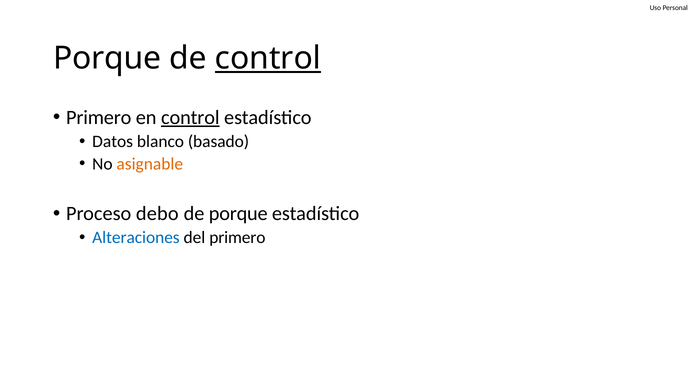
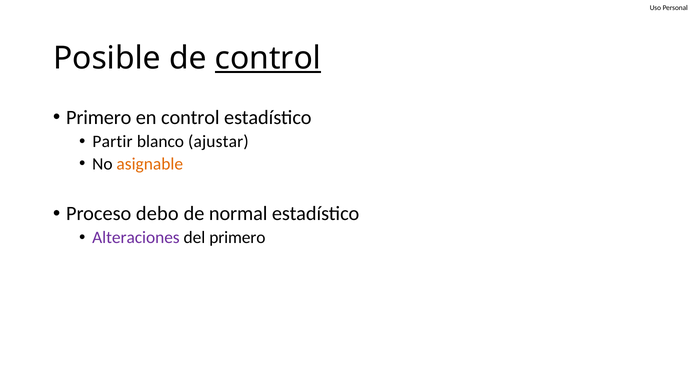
Porque: Porque -> Posible (107, 58)
control underline: present -> none (190, 118)
Datos: Datos -> Partir (113, 142)
basado: basado -> ajustar (218, 142)
de porque: porque -> normal (238, 214)
Alteraciones colour: blue -> purple (136, 238)
